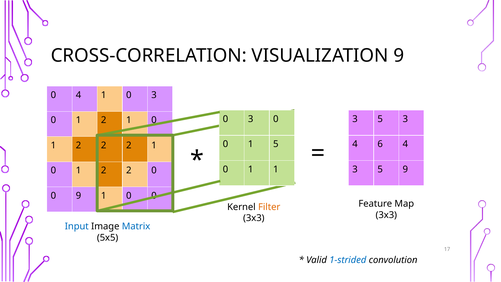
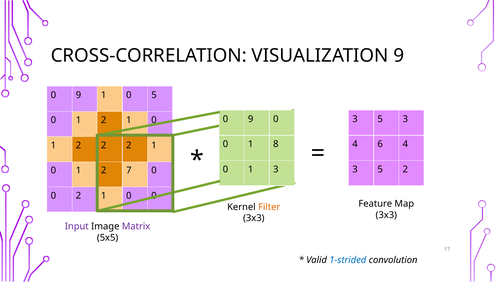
4: 4 -> 9 (79, 95)
1 0 3: 3 -> 5 (154, 95)
3: 3 -> 9 (251, 119)
1 5: 5 -> 8 (276, 144)
1 1: 1 -> 3 (276, 169)
5 9: 9 -> 2 (405, 169)
2: 2 -> 7 (129, 170)
0 9: 9 -> 2 (79, 196)
Input colour: blue -> purple (77, 226)
Matrix colour: blue -> purple (136, 226)
